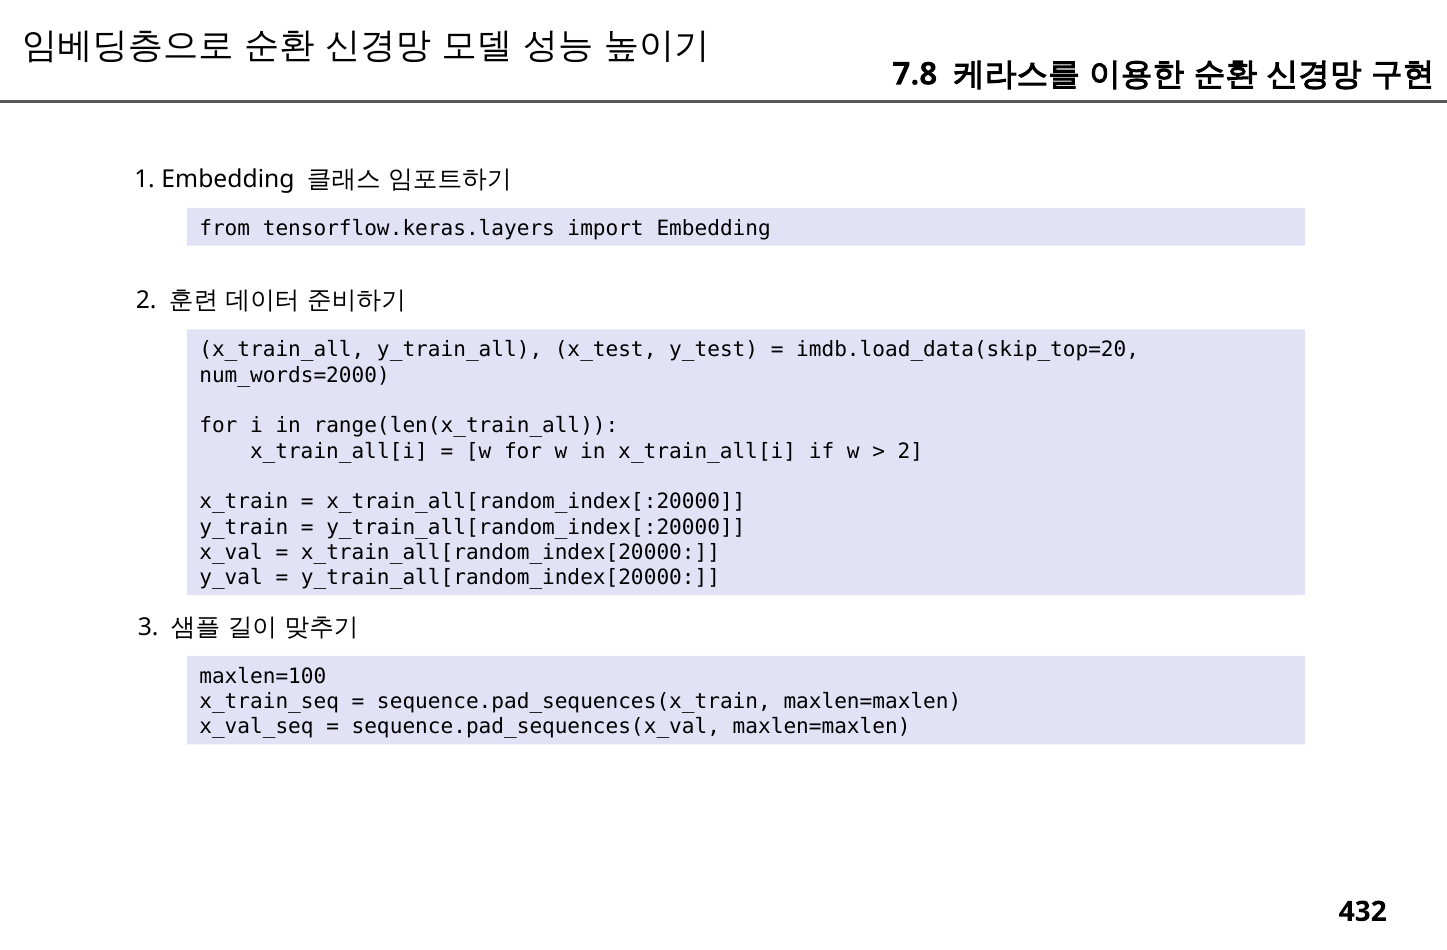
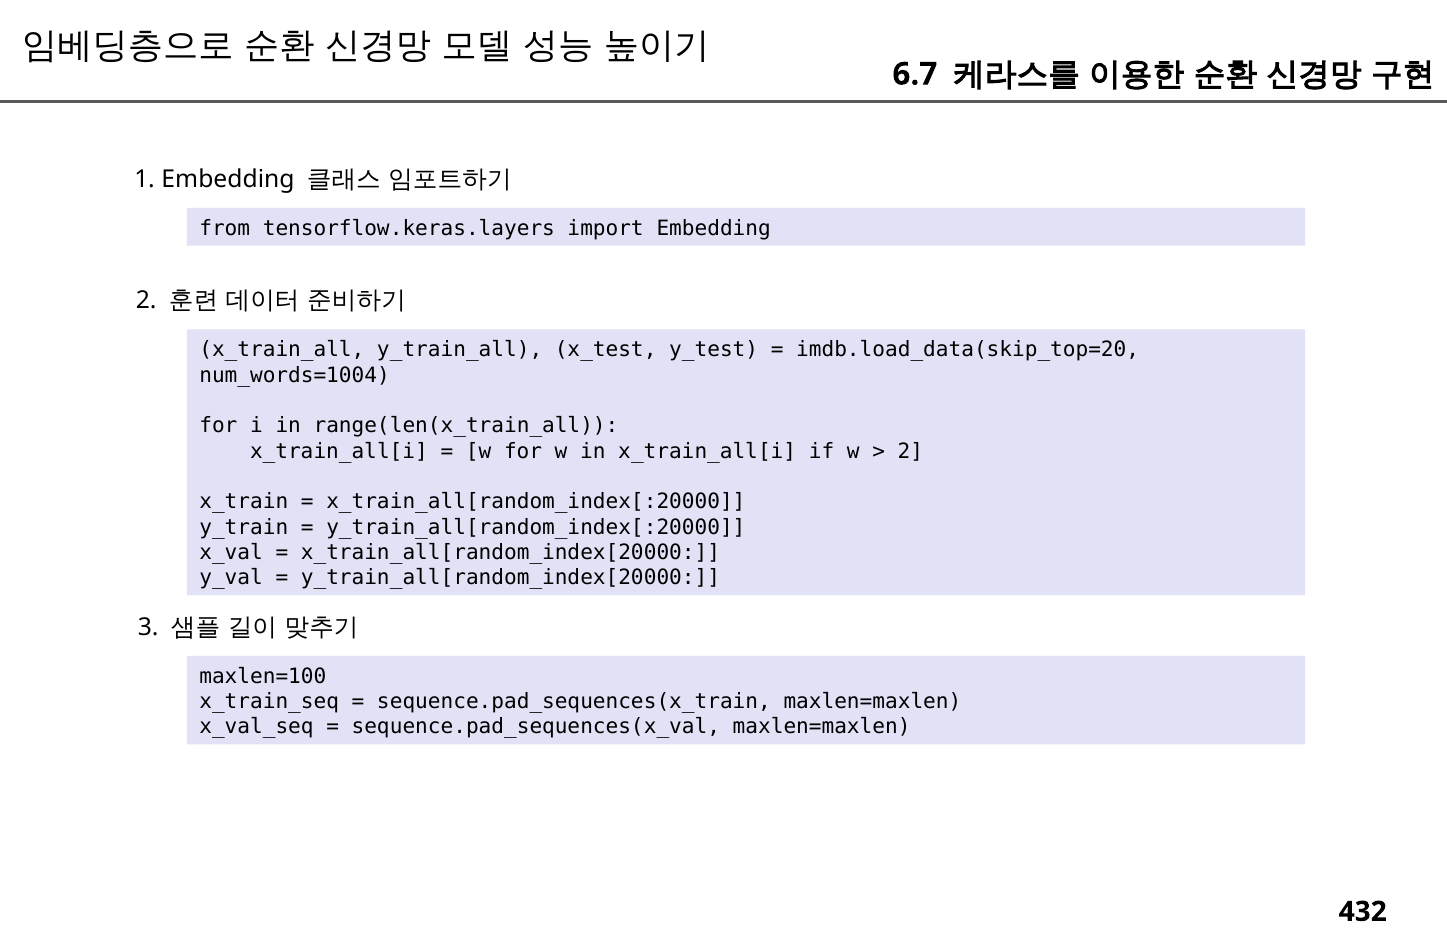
7.8: 7.8 -> 6.7 (915, 74)
num_words=2000: num_words=2000 -> num_words=1004 (295, 375)
